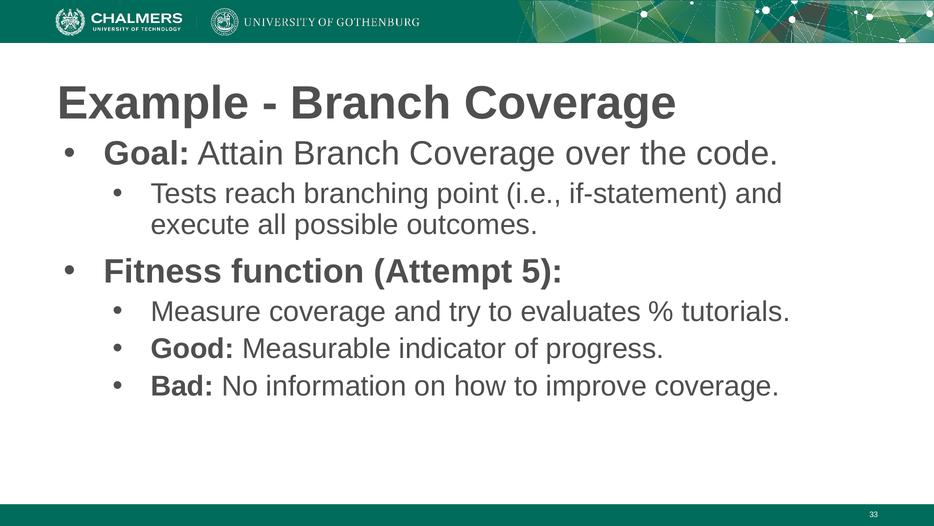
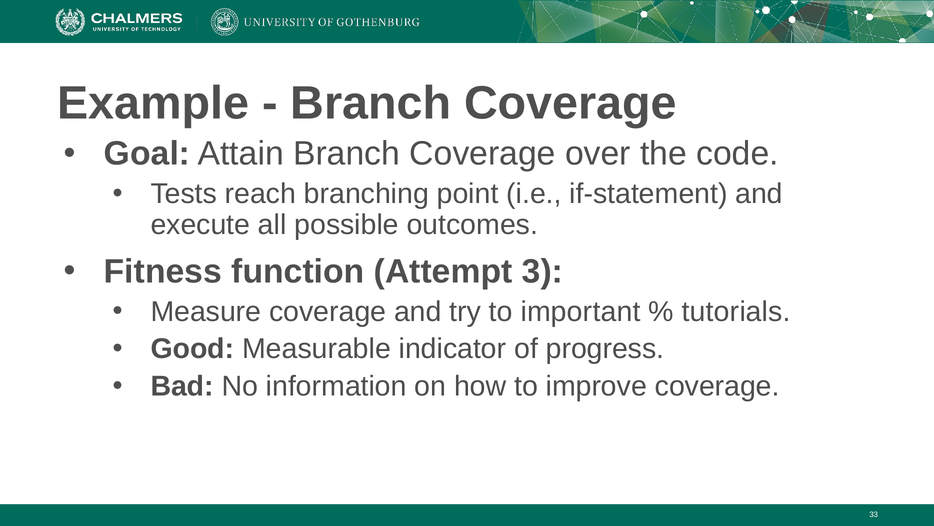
5: 5 -> 3 (542, 271)
evaluates: evaluates -> important (581, 311)
